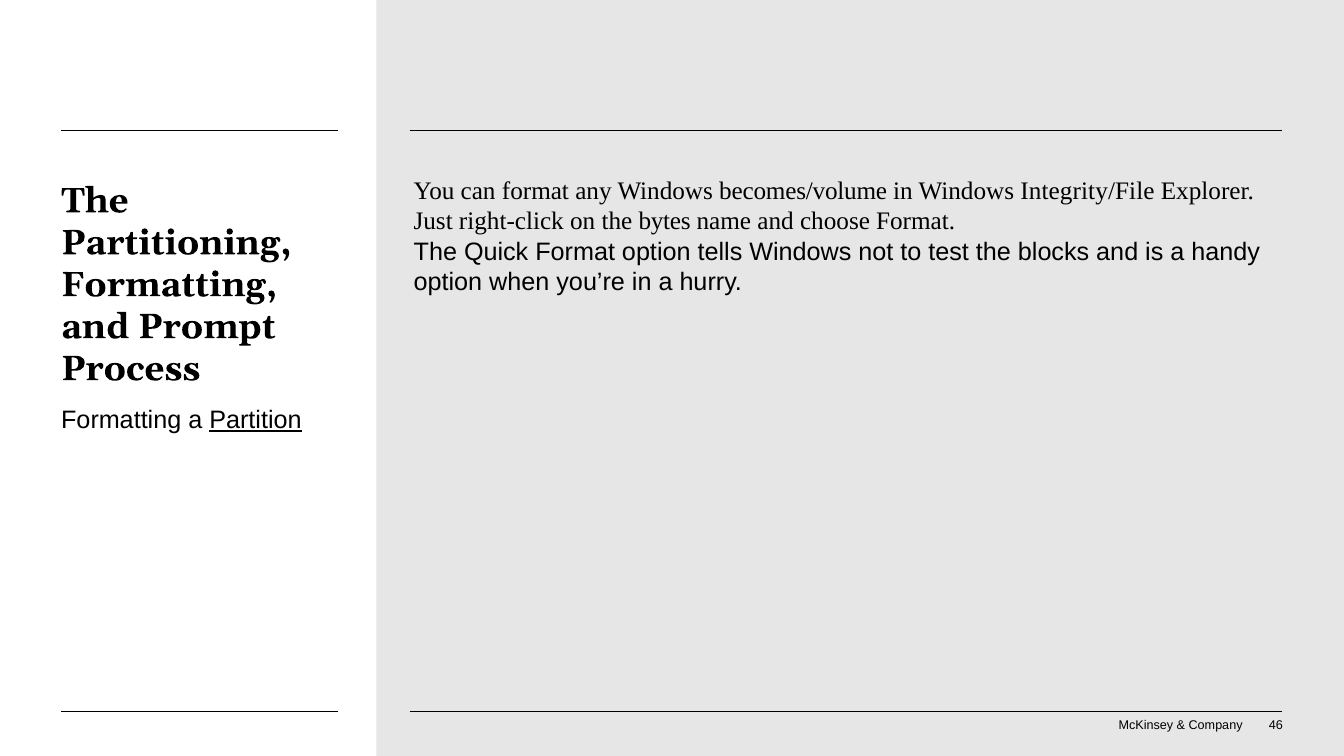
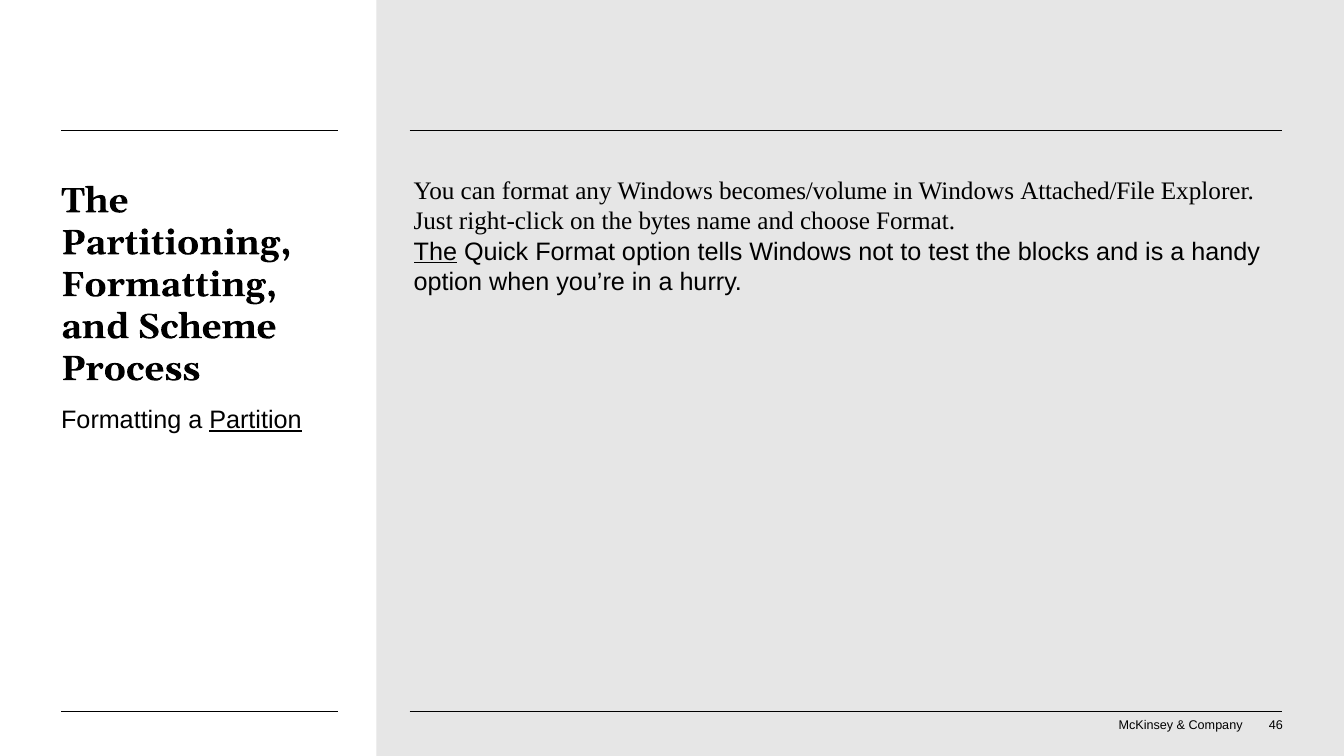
Integrity/File: Integrity/File -> Attached/File (1088, 191)
The underline: none -> present (435, 252)
Prompt: Prompt -> Scheme (207, 327)
